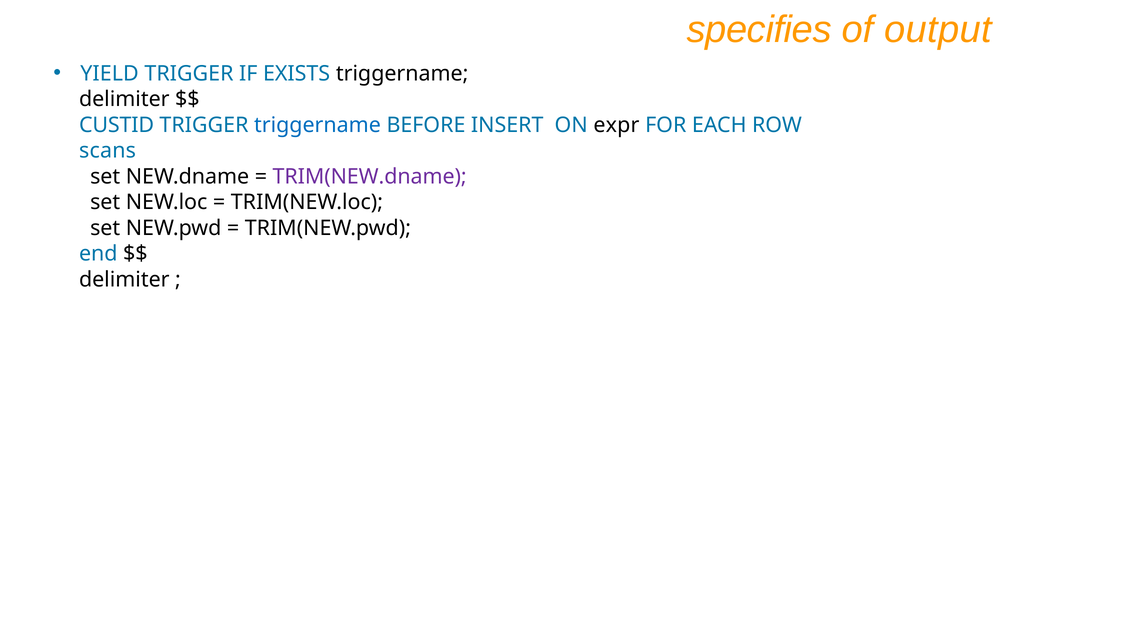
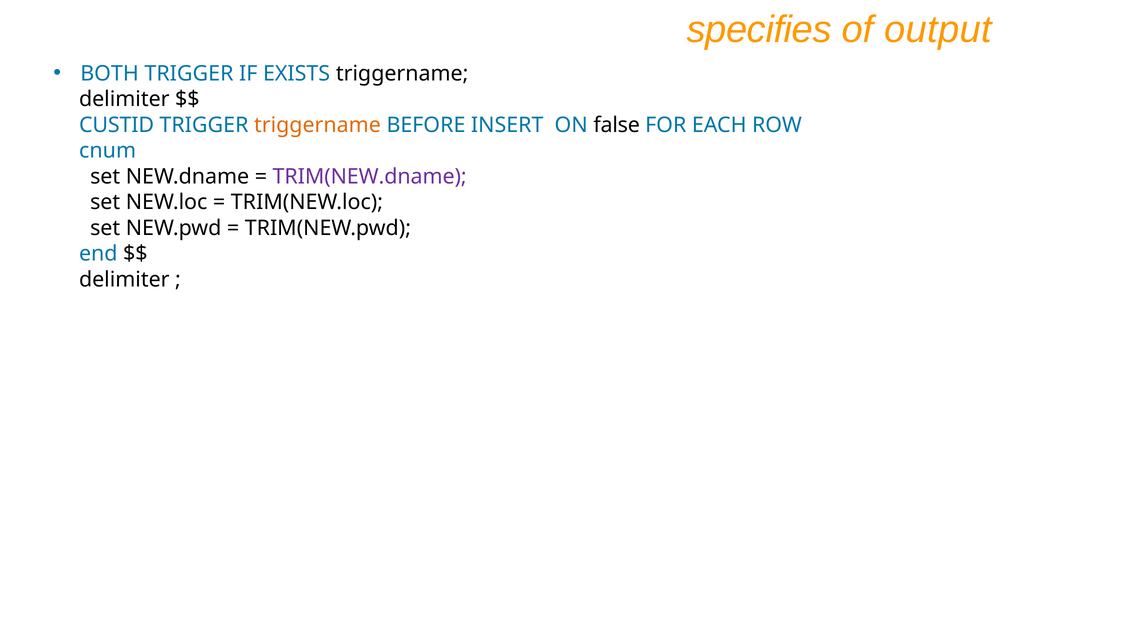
YIELD: YIELD -> BOTH (110, 73)
triggername colour: blue -> orange (317, 125)
expr: expr -> false (617, 125)
scans: scans -> cnum (108, 151)
